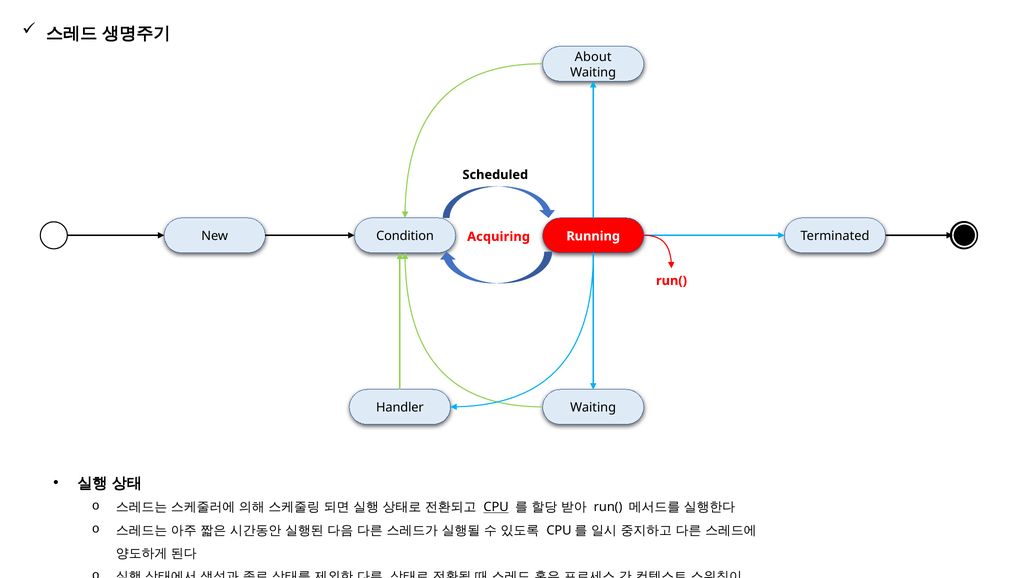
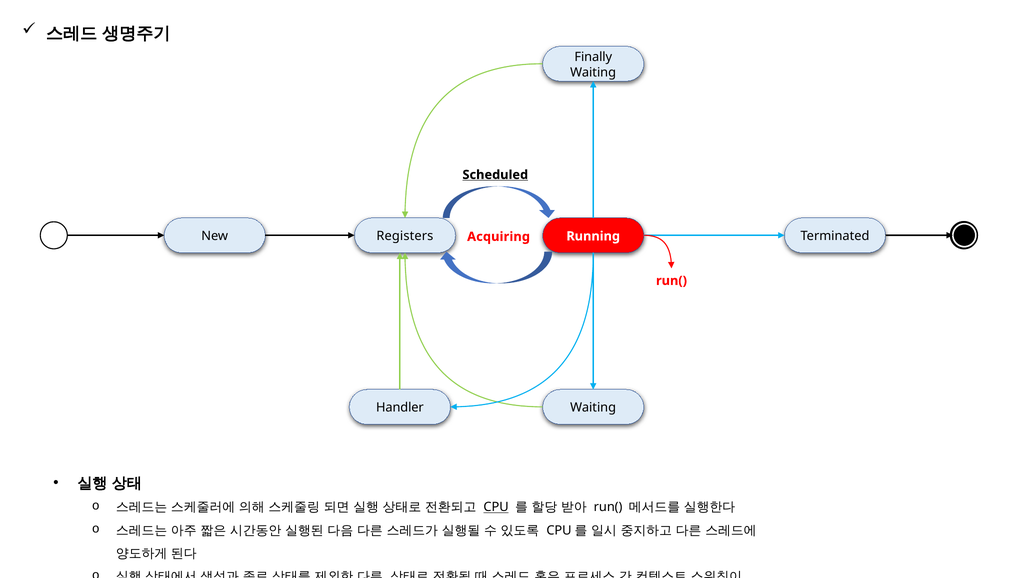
About: About -> Finally (593, 57)
Scheduled underline: none -> present (495, 175)
Condition: Condition -> Registers (405, 236)
